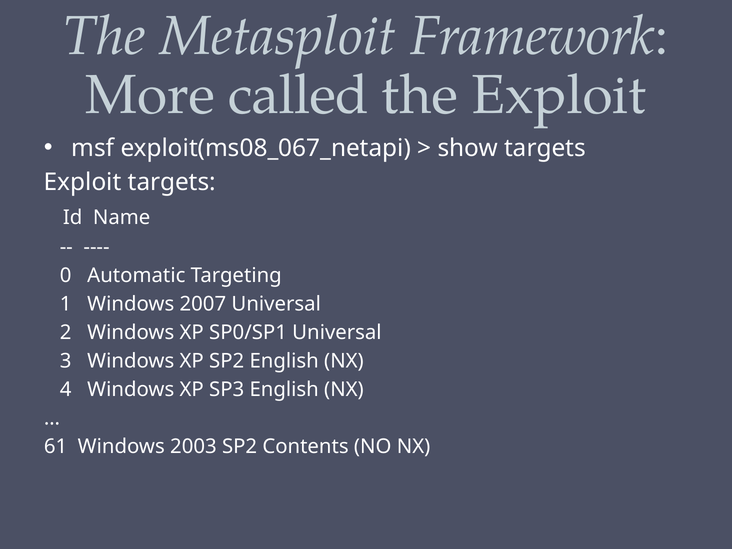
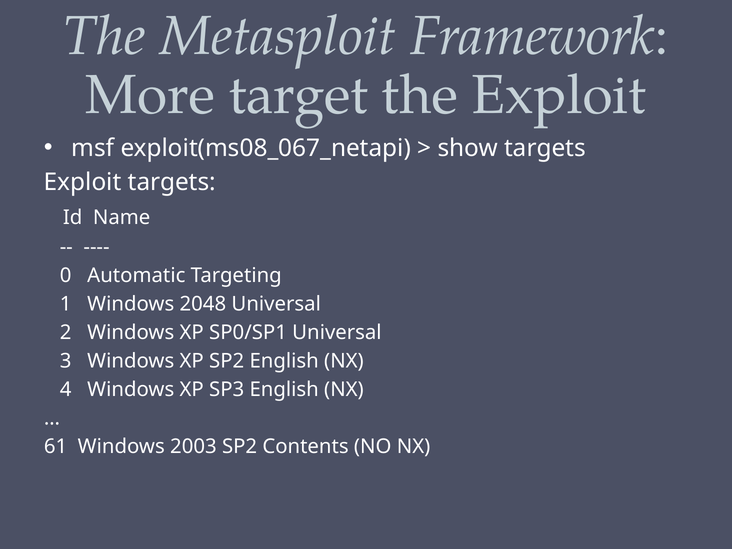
called: called -> target (298, 95)
2007: 2007 -> 2048 (203, 304)
